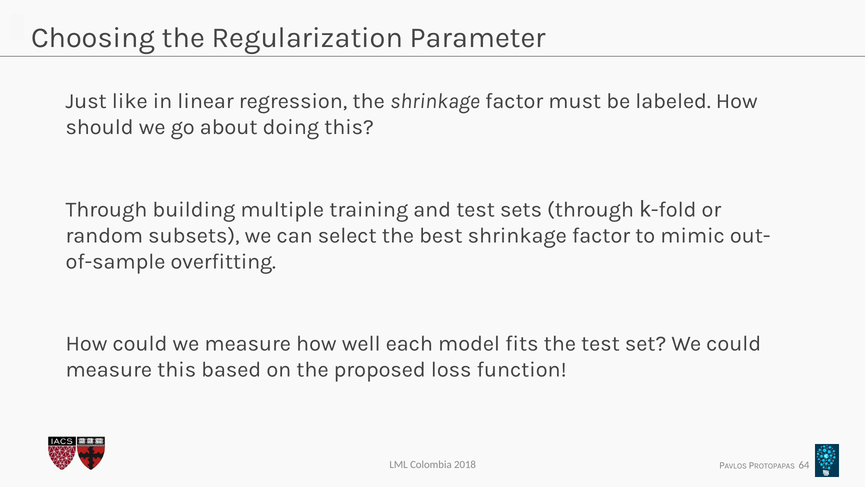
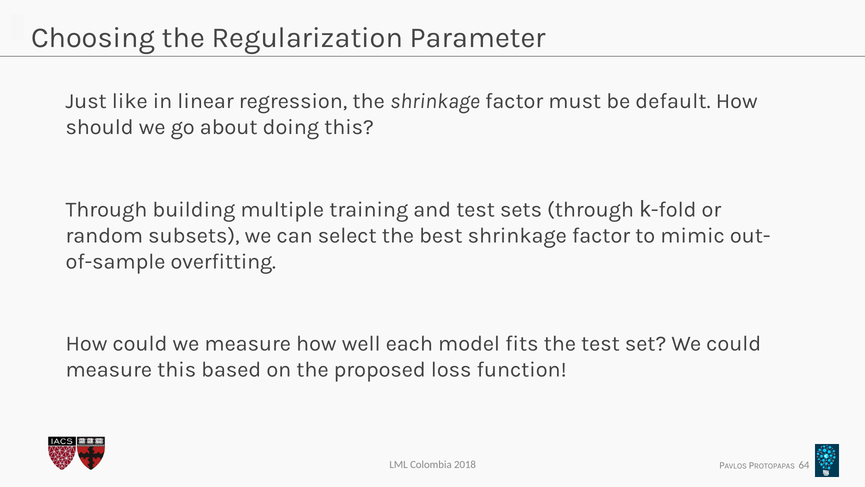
labeled: labeled -> default (673, 101)
